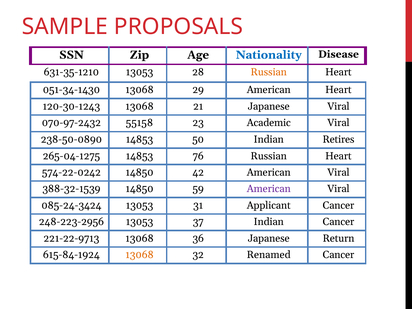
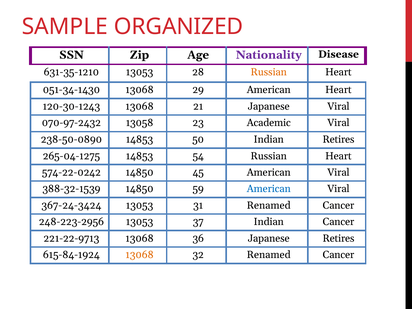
PROPOSALS: PROPOSALS -> ORGANIZED (179, 26)
Nationality colour: blue -> purple (269, 55)
55158: 55158 -> 13058 (140, 123)
76: 76 -> 54 (198, 156)
42: 42 -> 45 (198, 172)
American colour: purple -> blue (269, 189)
085-24-3424: 085-24-3424 -> 367-24-3424 (71, 205)
31 Applicant: Applicant -> Renamed (269, 205)
Japanese Return: Return -> Retires (339, 238)
